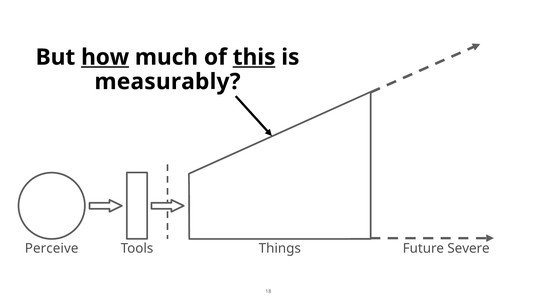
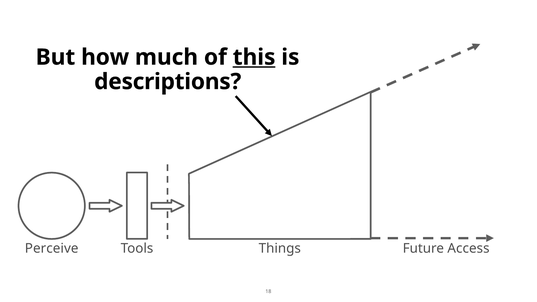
how underline: present -> none (105, 57)
measurably: measurably -> descriptions (168, 82)
Severe: Severe -> Access (468, 248)
